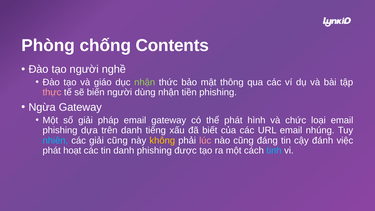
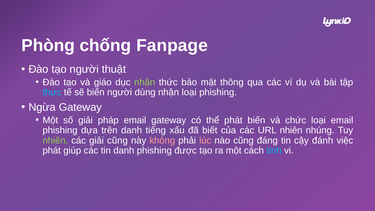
Contents: Contents -> Fanpage (172, 46)
nghề: nghề -> thuật (114, 69)
thực colour: pink -> light blue (52, 92)
nhận tiền: tiền -> loại (189, 92)
phát hình: hình -> biến (256, 120)
URL email: email -> nhiên (291, 130)
nhiên colour: light blue -> light green (55, 140)
không colour: yellow -> pink (162, 140)
hoạt: hoạt -> giúp (72, 151)
